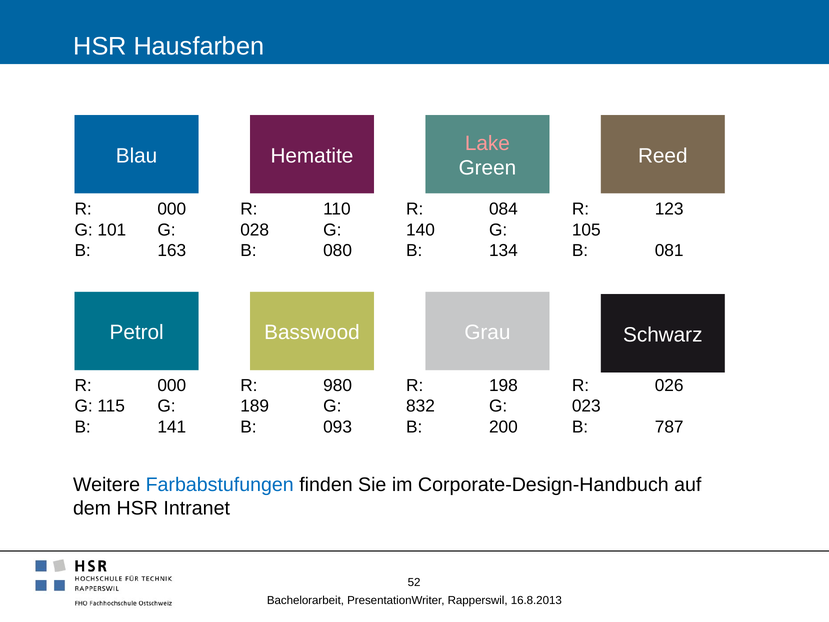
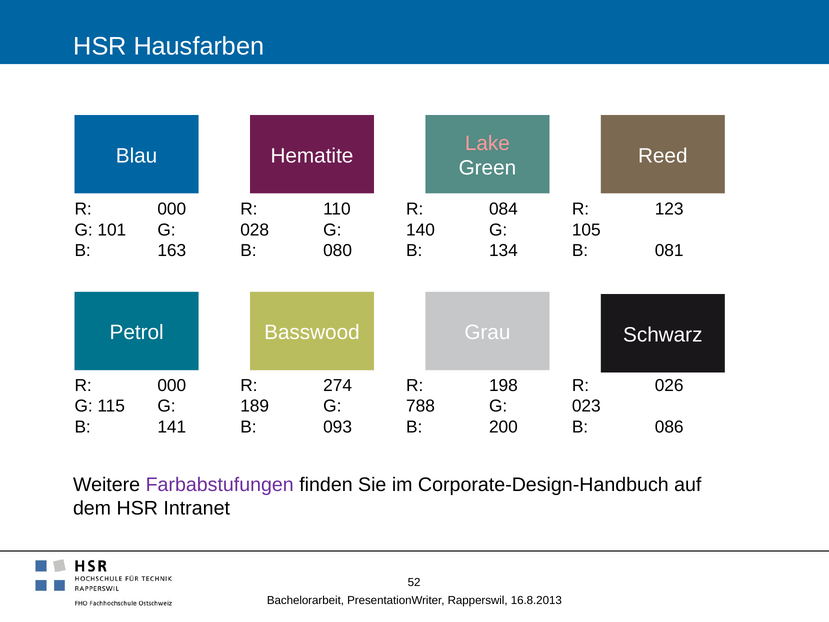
980: 980 -> 274 (338, 385)
832: 832 -> 788 (420, 406)
787: 787 -> 086 (669, 427)
Farbabstufungen colour: blue -> purple (220, 485)
